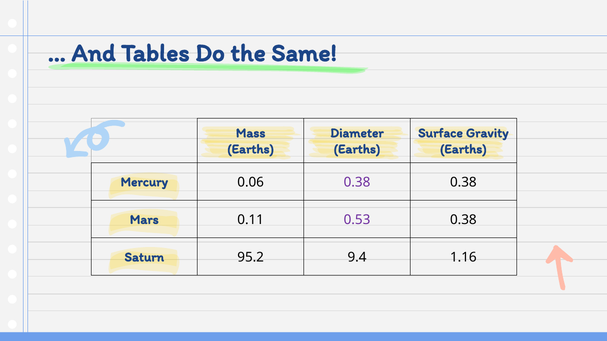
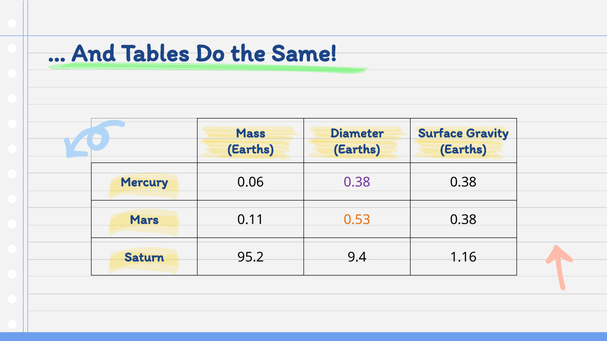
0.53 colour: purple -> orange (357, 220)
